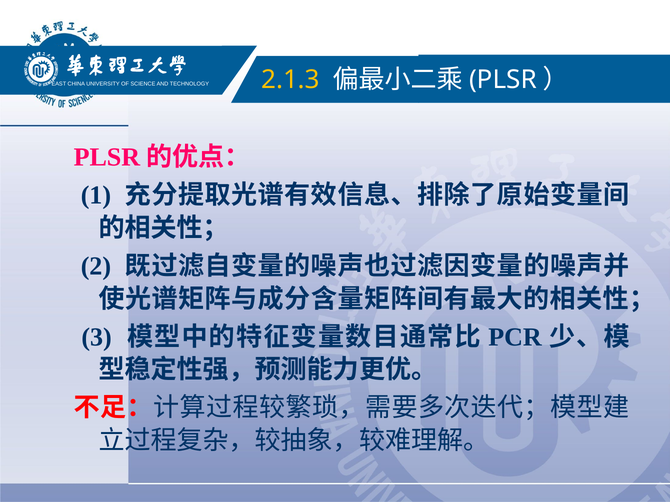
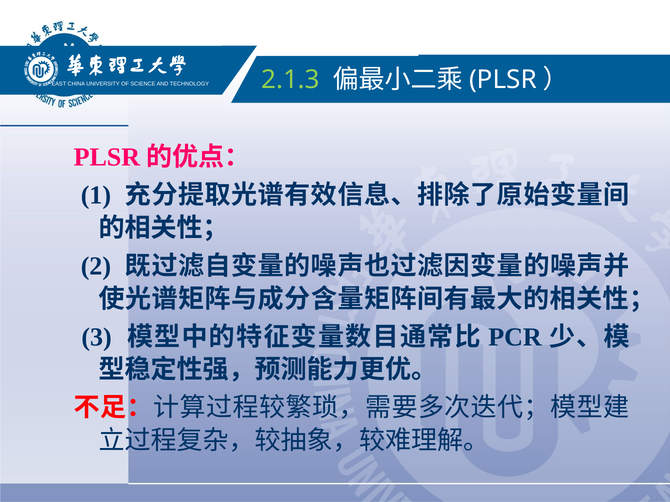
2.1.3 colour: yellow -> light green (291, 80)
